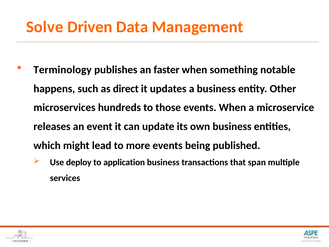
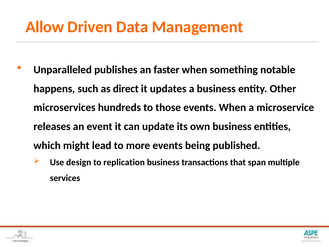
Solve: Solve -> Allow (45, 27)
Terminology: Terminology -> Unparalleled (63, 70)
deploy: deploy -> design (79, 162)
application: application -> replication (124, 162)
